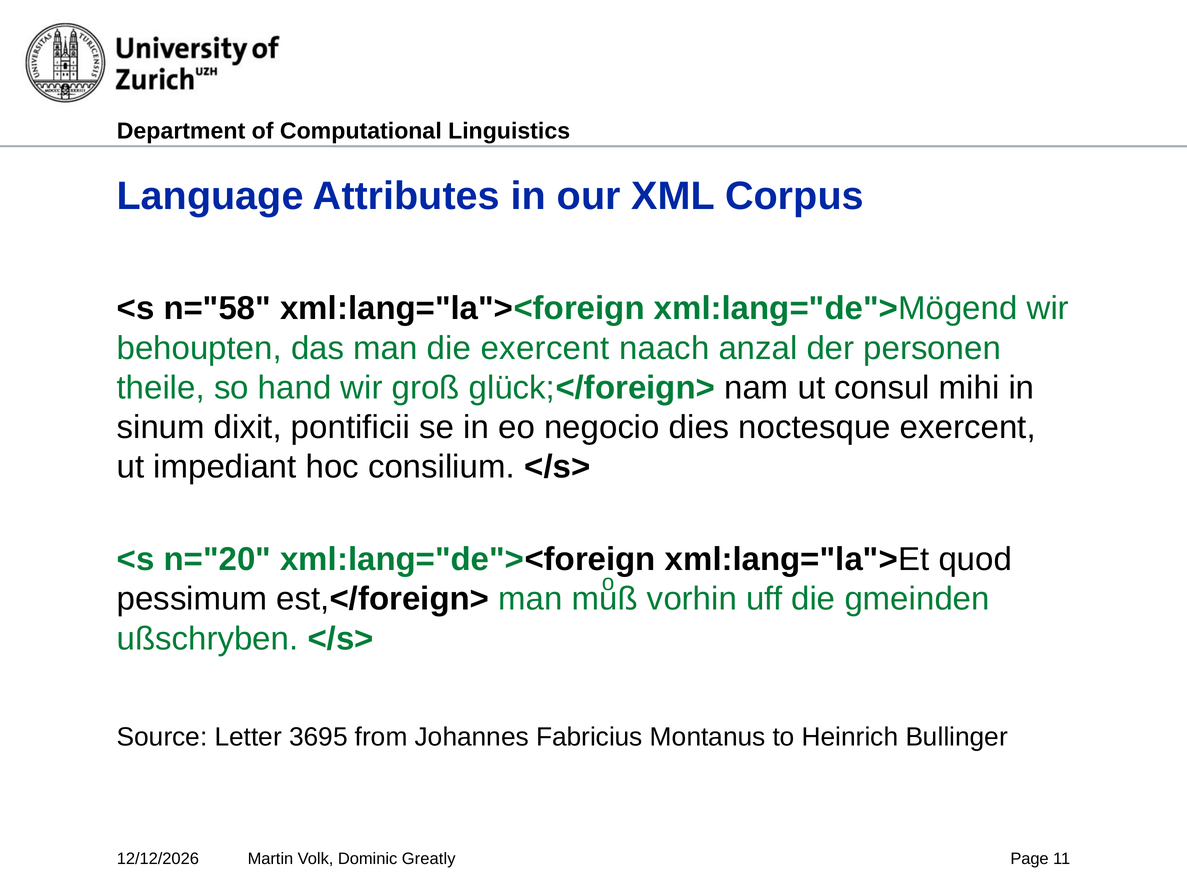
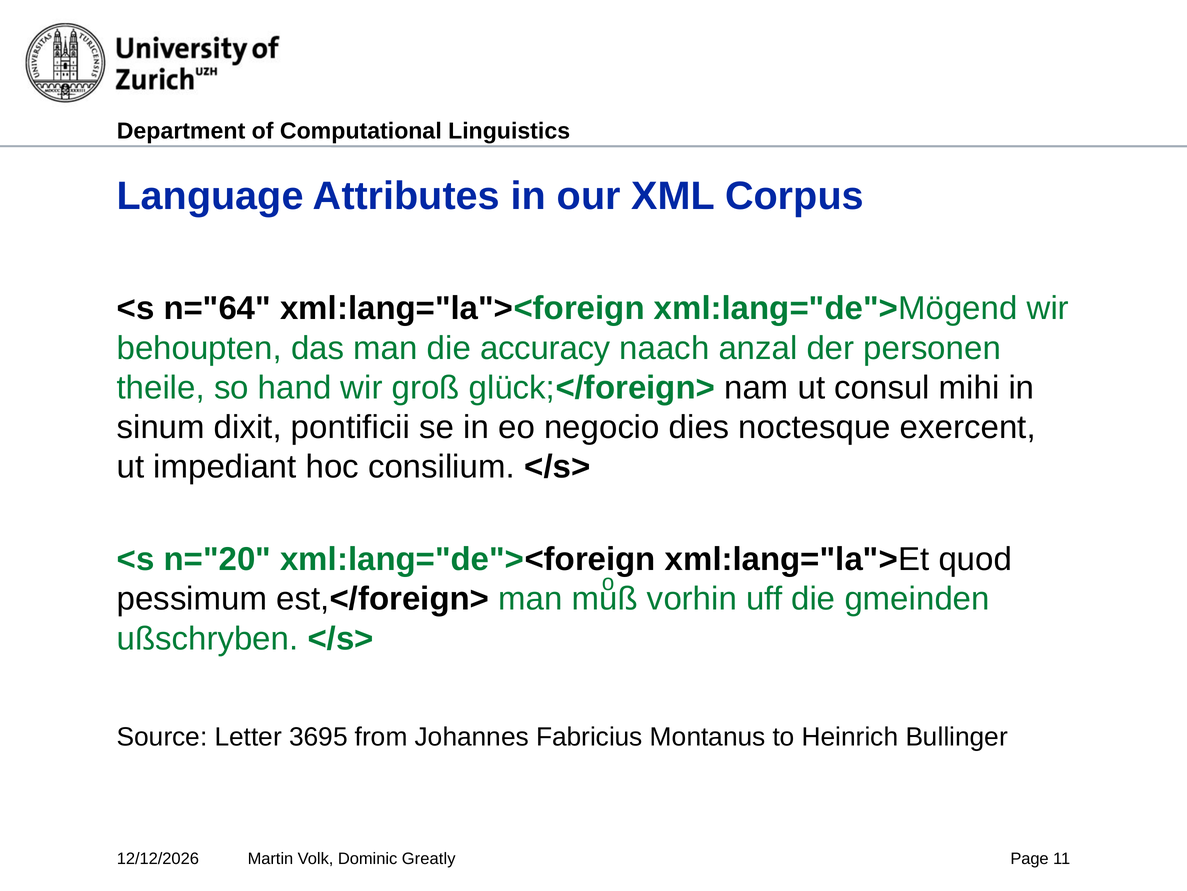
n="58: n="58 -> n="64 (217, 308)
die exercent: exercent -> accuracy (545, 348)
